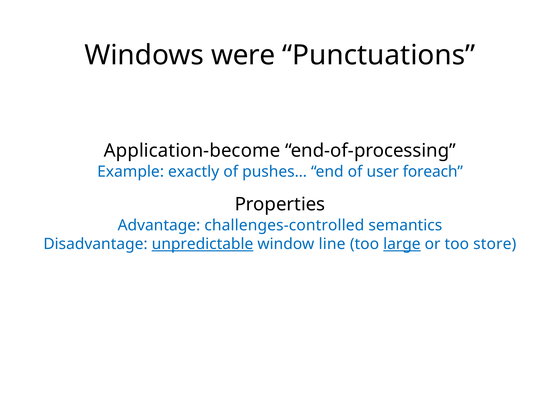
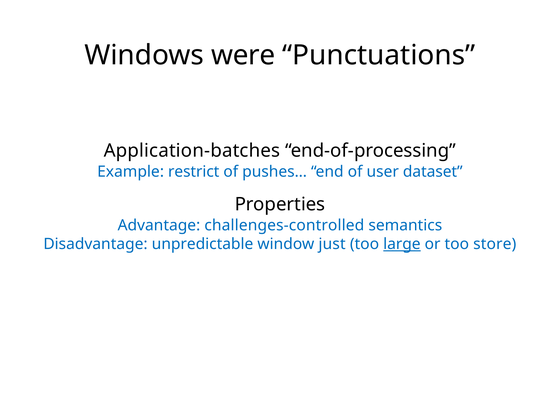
Application-become: Application-become -> Application-batches (192, 151)
exactly: exactly -> restrict (194, 172)
foreach: foreach -> dataset (433, 172)
unpredictable underline: present -> none (203, 244)
line: line -> just (332, 244)
